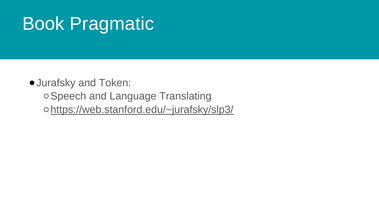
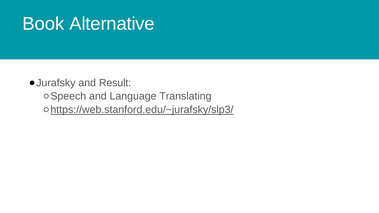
Pragmatic: Pragmatic -> Alternative (112, 24)
Token: Token -> Result (115, 83)
